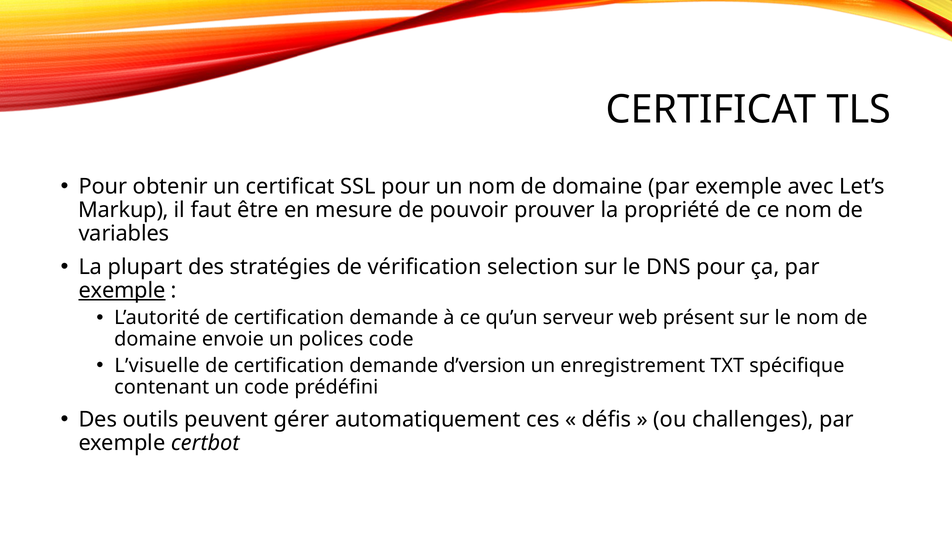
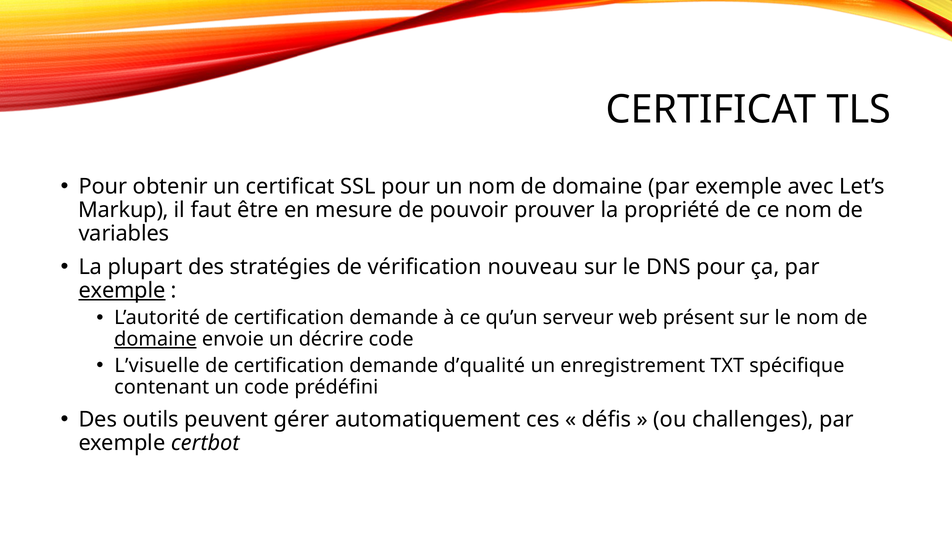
selection: selection -> nouveau (533, 267)
domaine underline: none -> present (155, 340)
polices: polices -> décrire (331, 340)
d’version: d’version -> d’qualité (484, 366)
